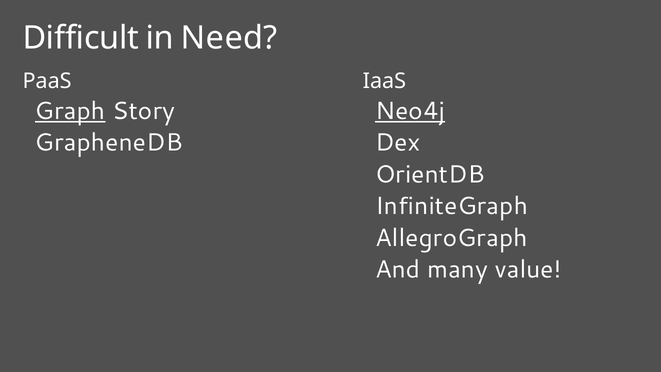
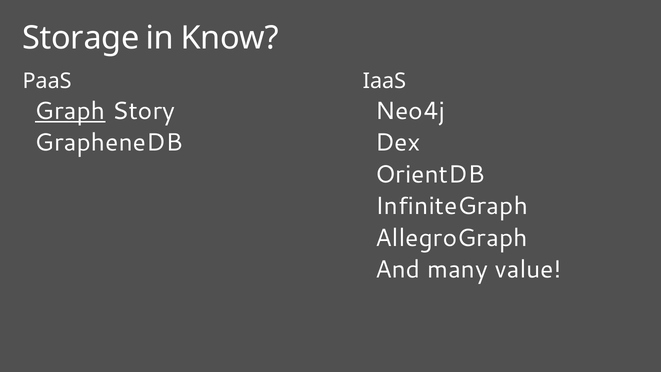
Difficult: Difficult -> Storage (81, 38)
Need: Need -> Know (230, 38)
Neo4j underline: present -> none (410, 111)
